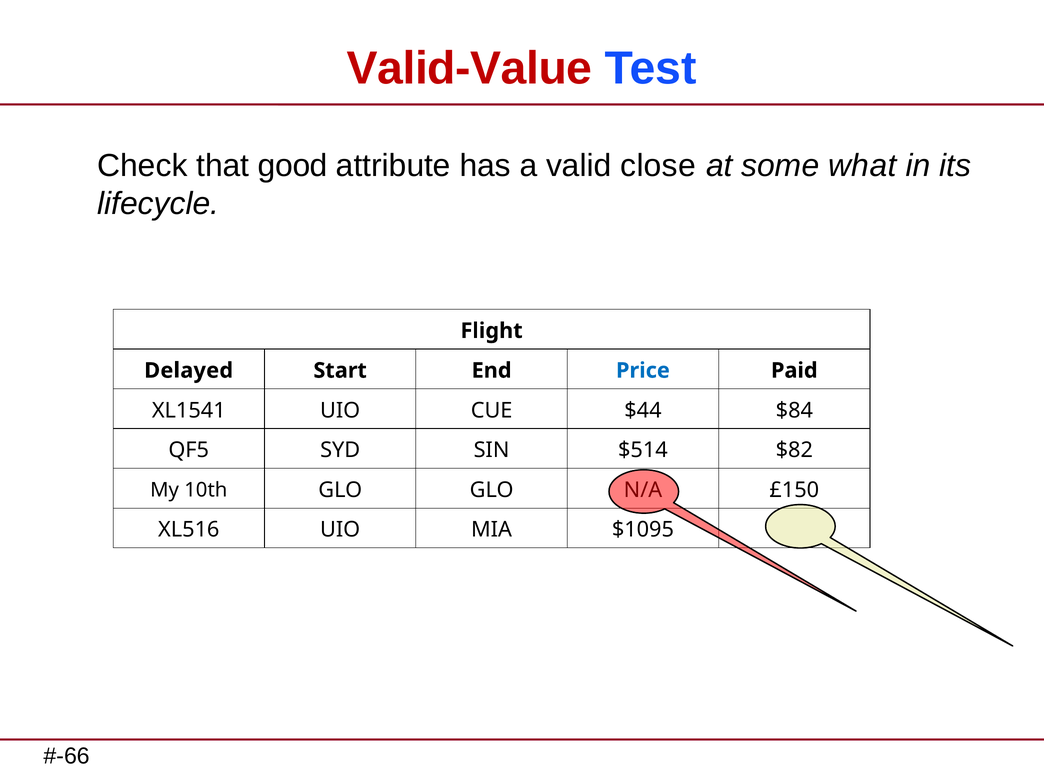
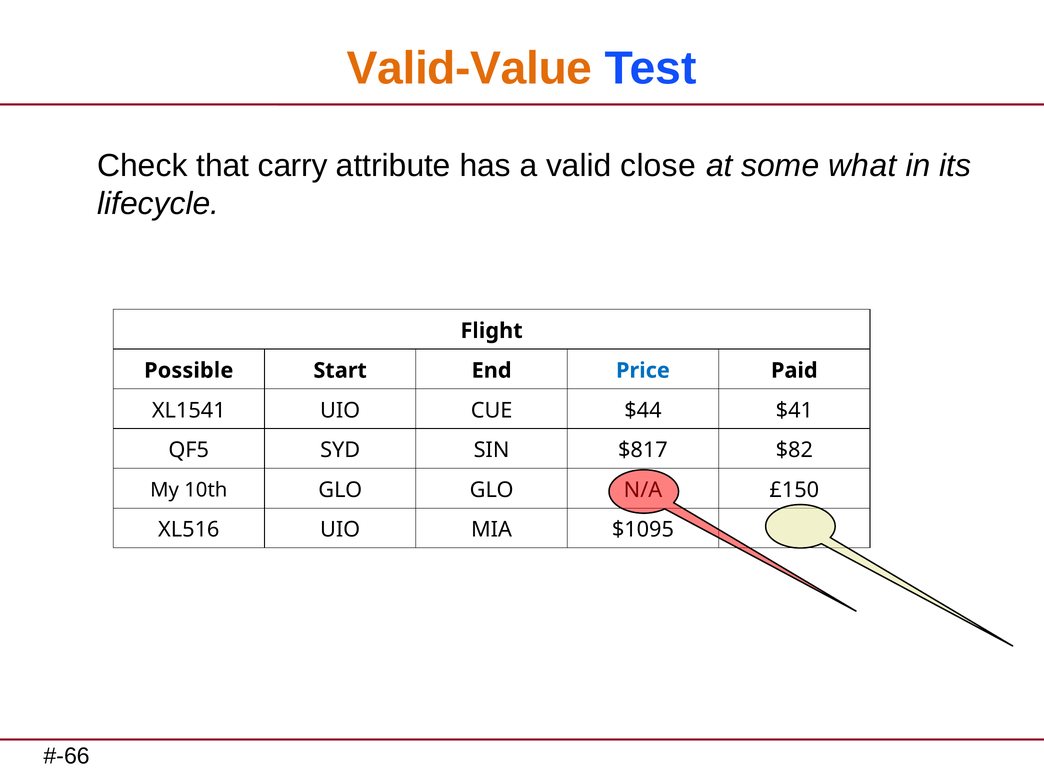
Valid-Value colour: red -> orange (470, 68)
good: good -> carry (293, 166)
Delayed: Delayed -> Possible (189, 371)
$84: $84 -> $41 (794, 410)
$514: $514 -> $817 (643, 450)
